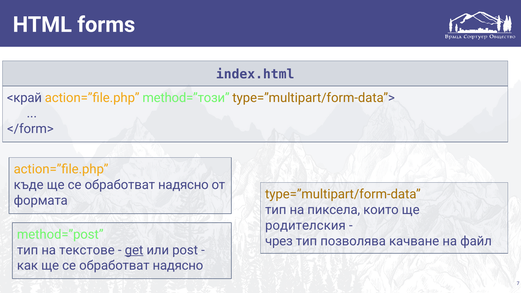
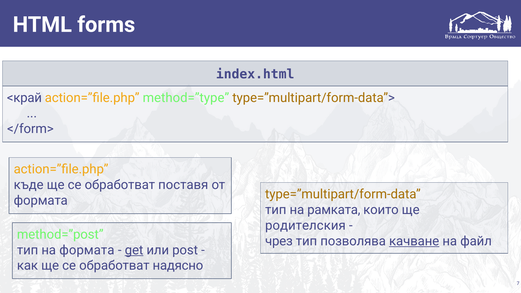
method=”този: method=”този -> method=”type (186, 98)
надясно: надясно -> поставя (183, 185)
пиксела: пиксела -> рамката (334, 210)
качване underline: none -> present (414, 241)
на текстове: текстове -> формата (87, 250)
